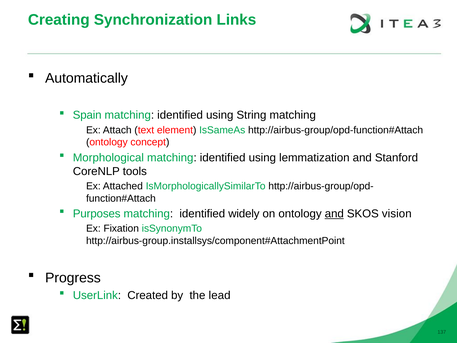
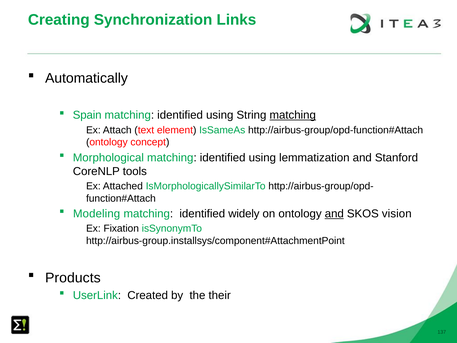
matching underline: none -> present (293, 115)
Purposes: Purposes -> Modeling (97, 214)
Progress: Progress -> Products (73, 278)
lead: lead -> their (220, 295)
